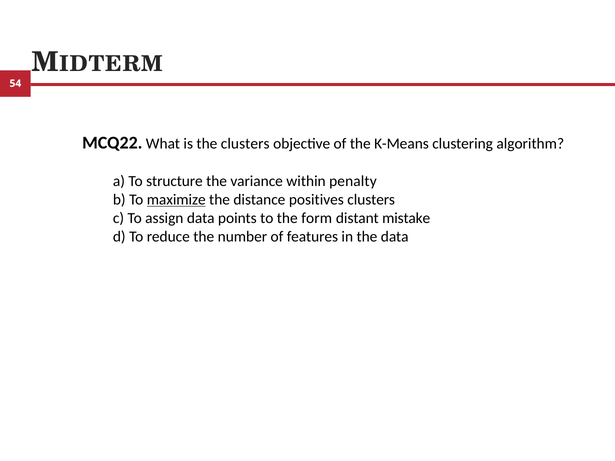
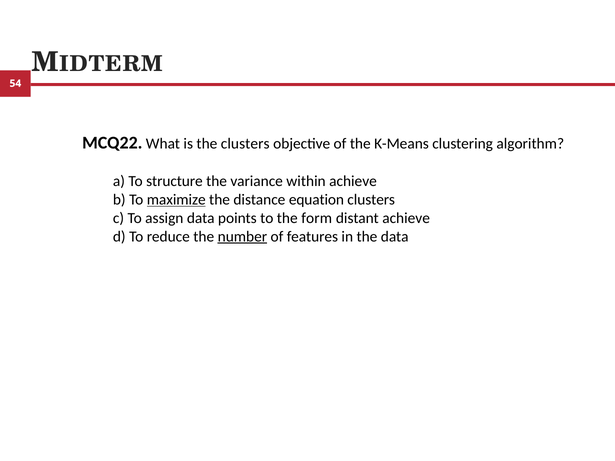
within penalty: penalty -> achieve (353, 181)
positives: positives -> equation (316, 200)
distant mistake: mistake -> achieve (406, 218)
number underline: none -> present (242, 237)
